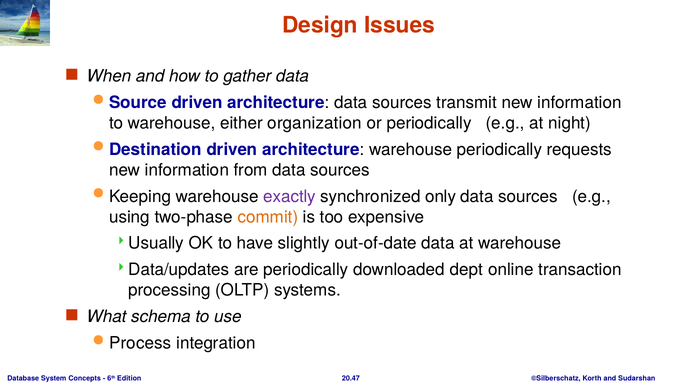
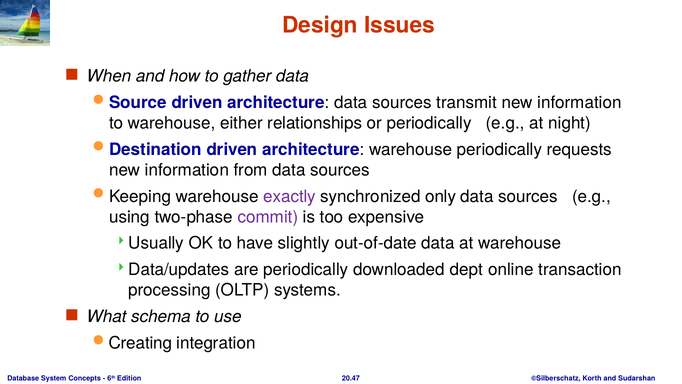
organization: organization -> relationships (315, 123)
commit colour: orange -> purple (268, 217)
Process: Process -> Creating (140, 343)
